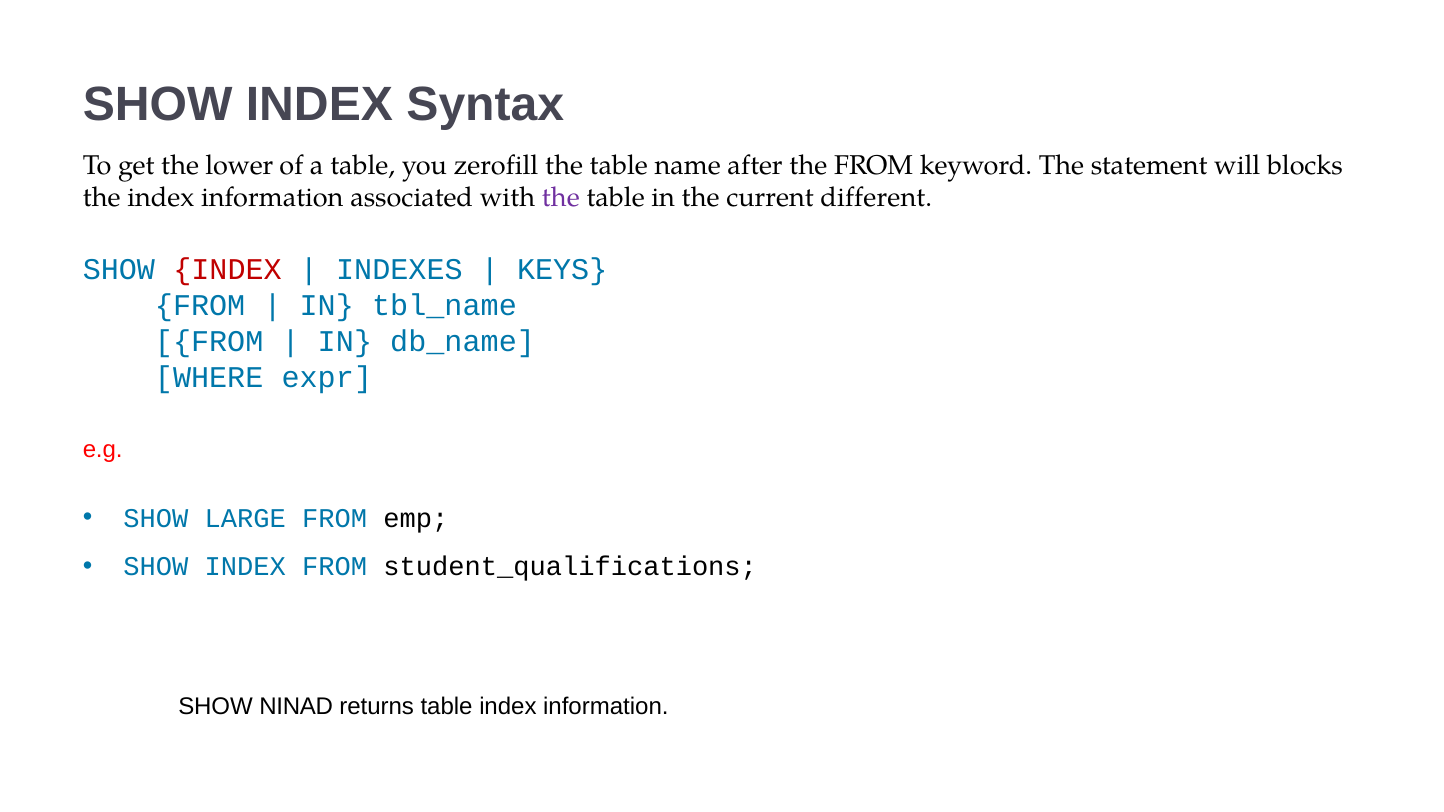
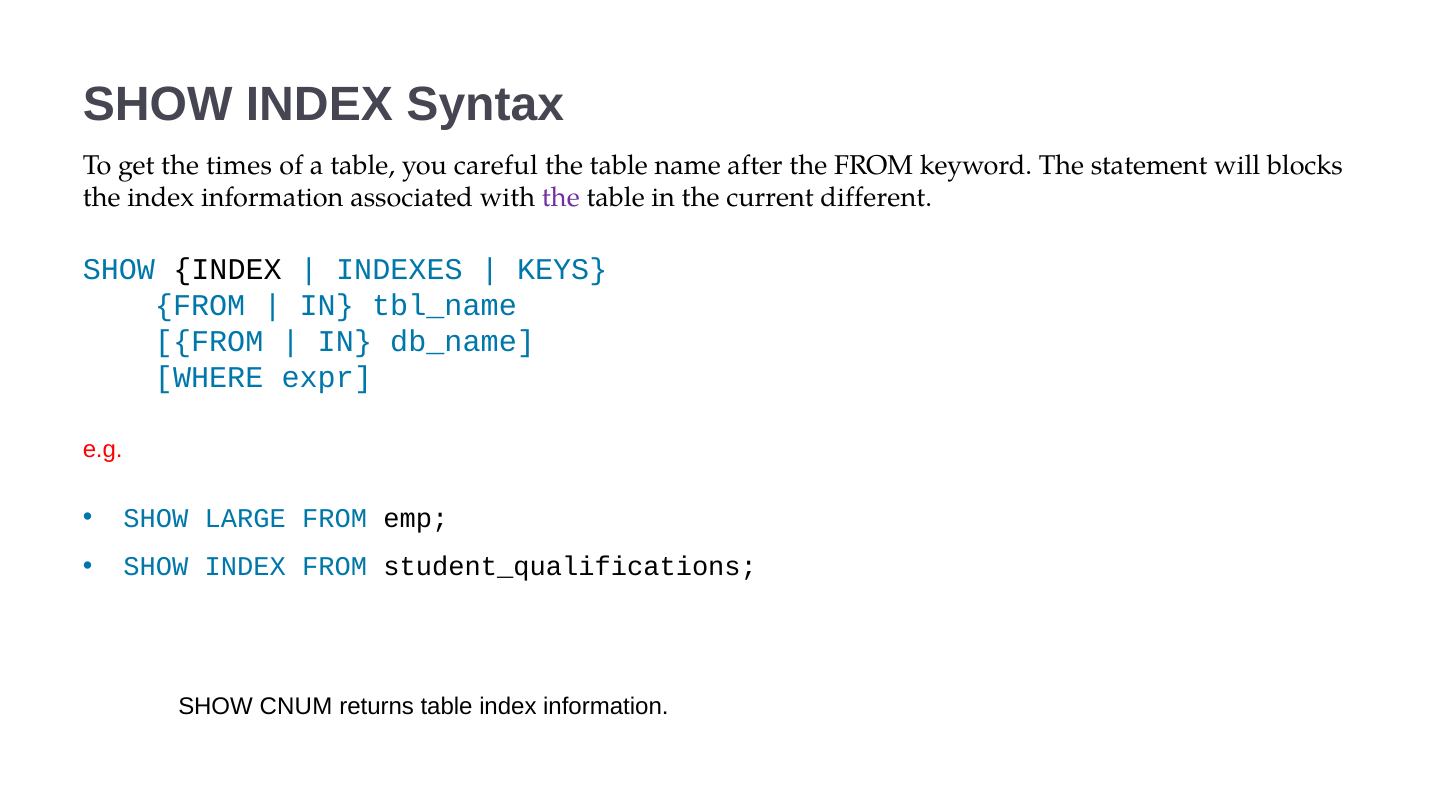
lower: lower -> times (239, 165)
zerofill: zerofill -> careful (496, 165)
INDEX colour: red -> black (228, 269)
NINAD: NINAD -> CNUM (296, 706)
